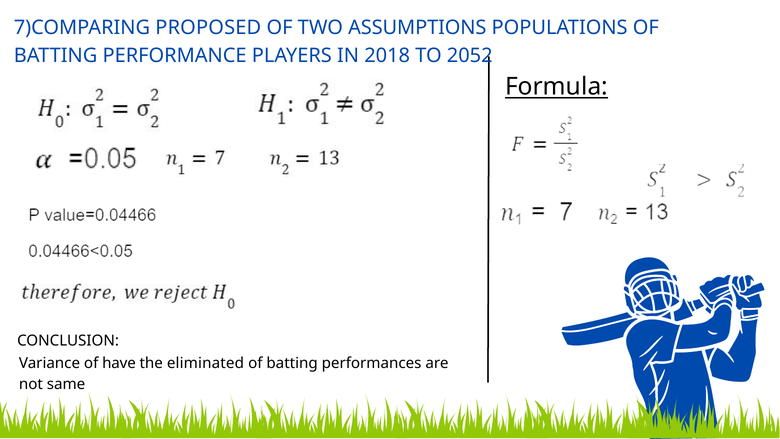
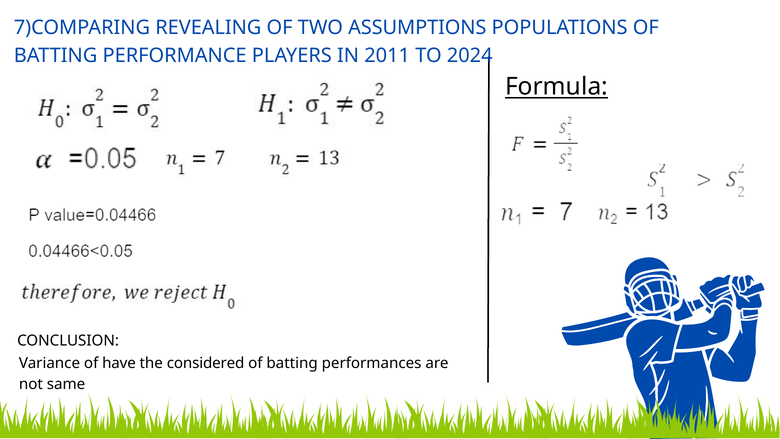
PROPOSED: PROPOSED -> REVEALING (208, 28)
2018: 2018 -> 2011 (387, 56)
2052: 2052 -> 2024 (470, 56)
eliminated: eliminated -> considered (206, 363)
